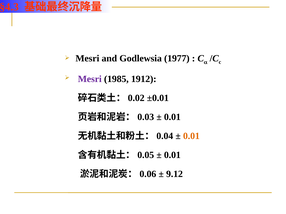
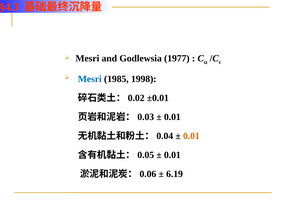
Mesri colour: purple -> blue (90, 79)
1912: 1912 -> 1998 (144, 79)
9.12: 9.12 -> 6.19 (174, 174)
